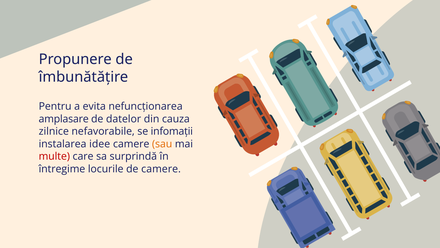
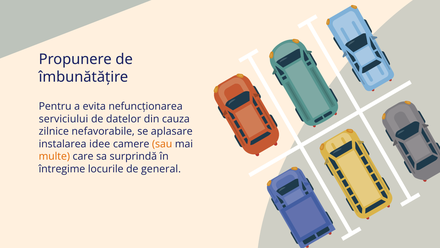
amplasare: amplasare -> serviciului (64, 119)
infomații: infomații -> aplasare (172, 131)
multe colour: red -> orange (54, 156)
de camere: camere -> general (161, 169)
